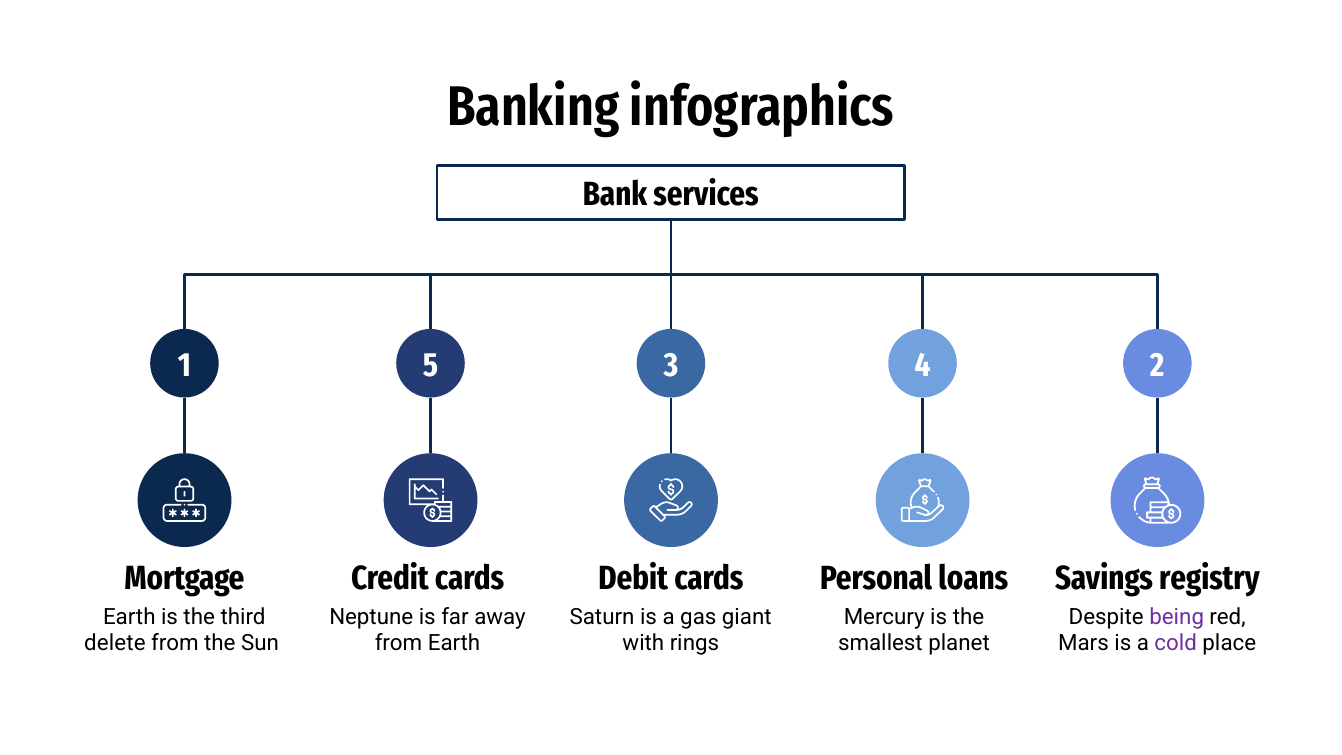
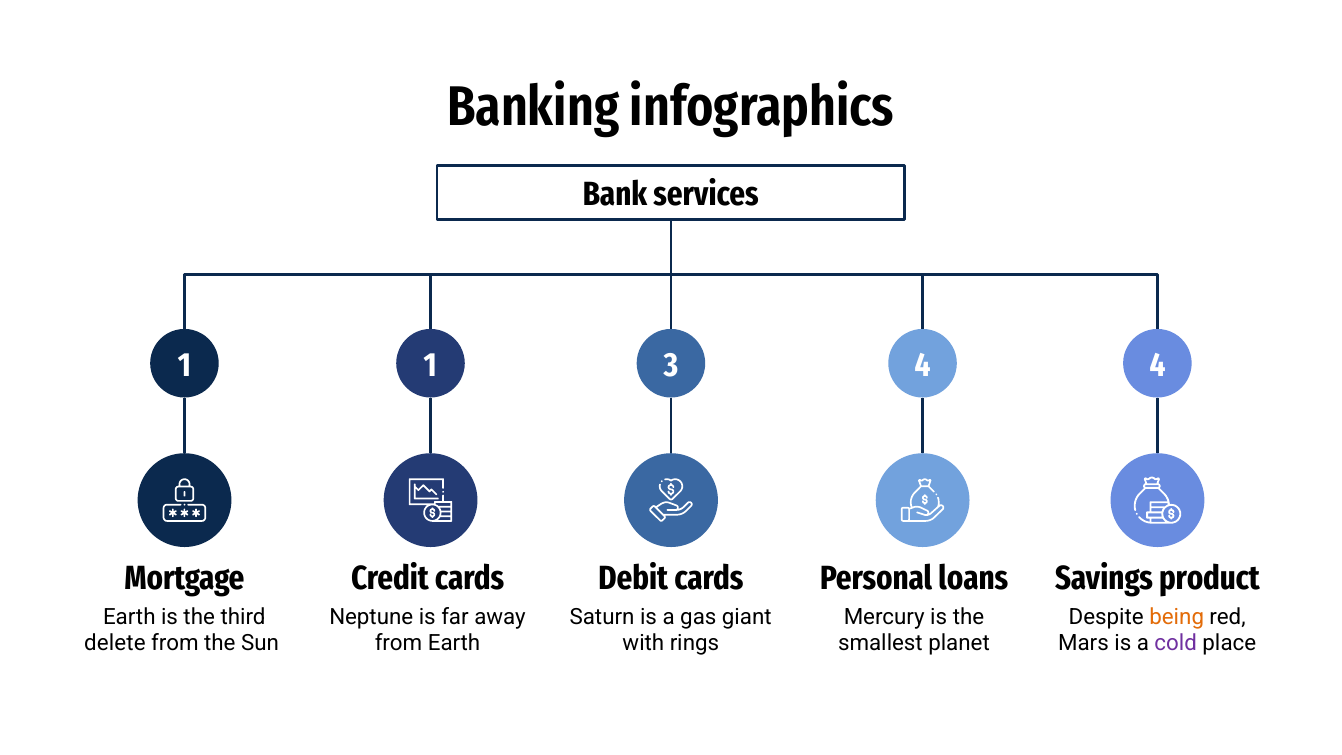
1 5: 5 -> 1 (430, 365)
4 2: 2 -> 4 (1158, 365)
registry: registry -> product (1209, 579)
being colour: purple -> orange (1177, 617)
